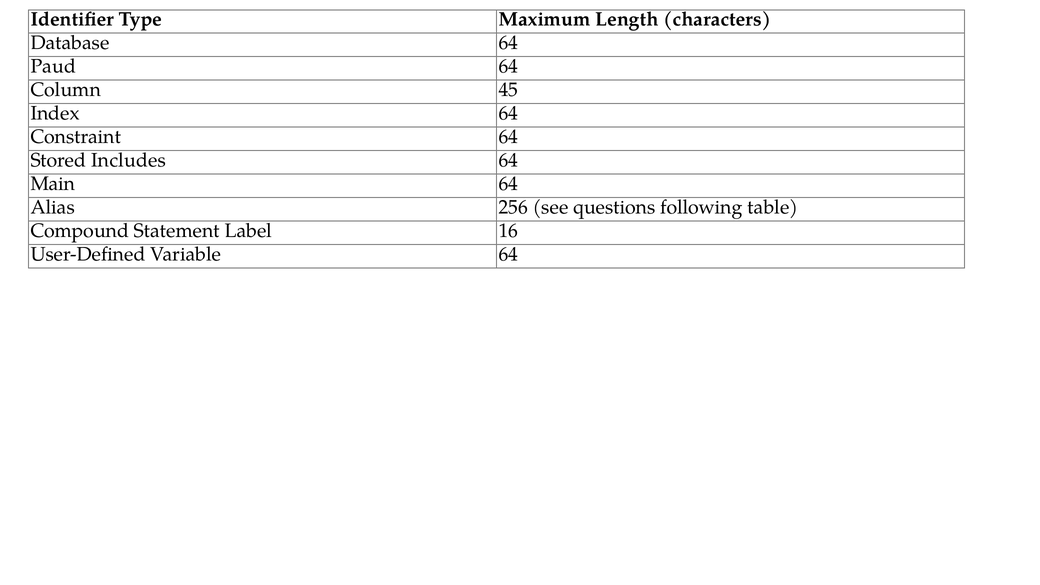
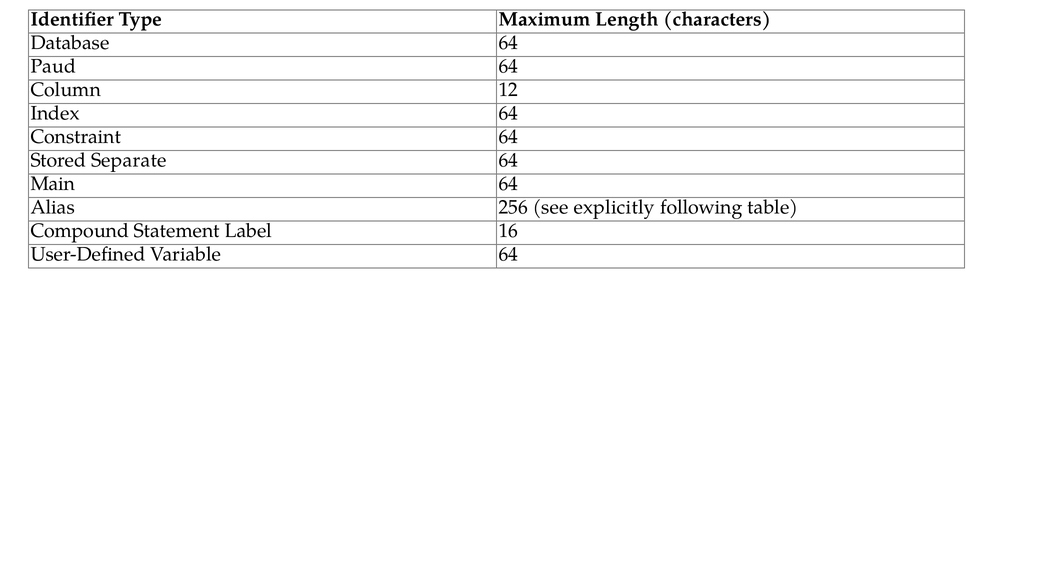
45: 45 -> 12 (508, 90)
Includes: Includes -> Separate (129, 160)
questions: questions -> explicitly (614, 207)
